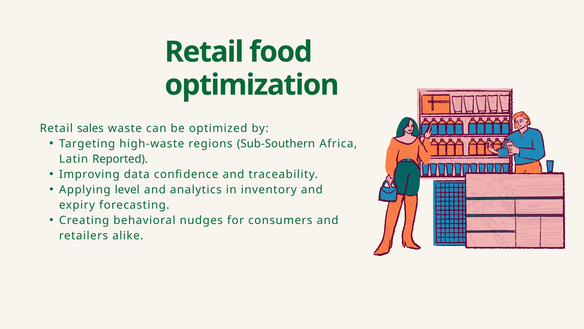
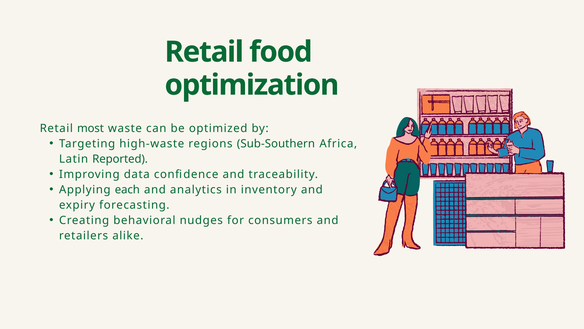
sales: sales -> most (90, 128)
level: level -> each (127, 190)
